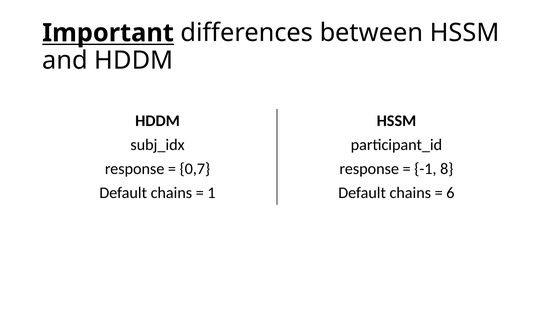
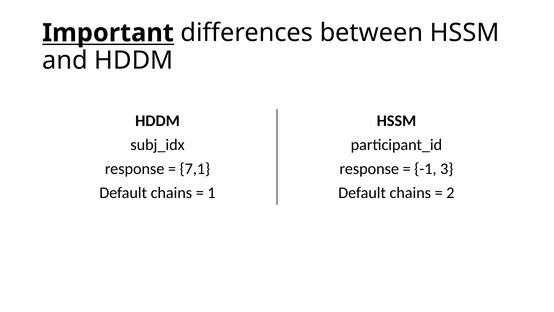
0,7: 0,7 -> 7,1 (195, 169)
8: 8 -> 3 (447, 169)
6: 6 -> 2 (450, 193)
